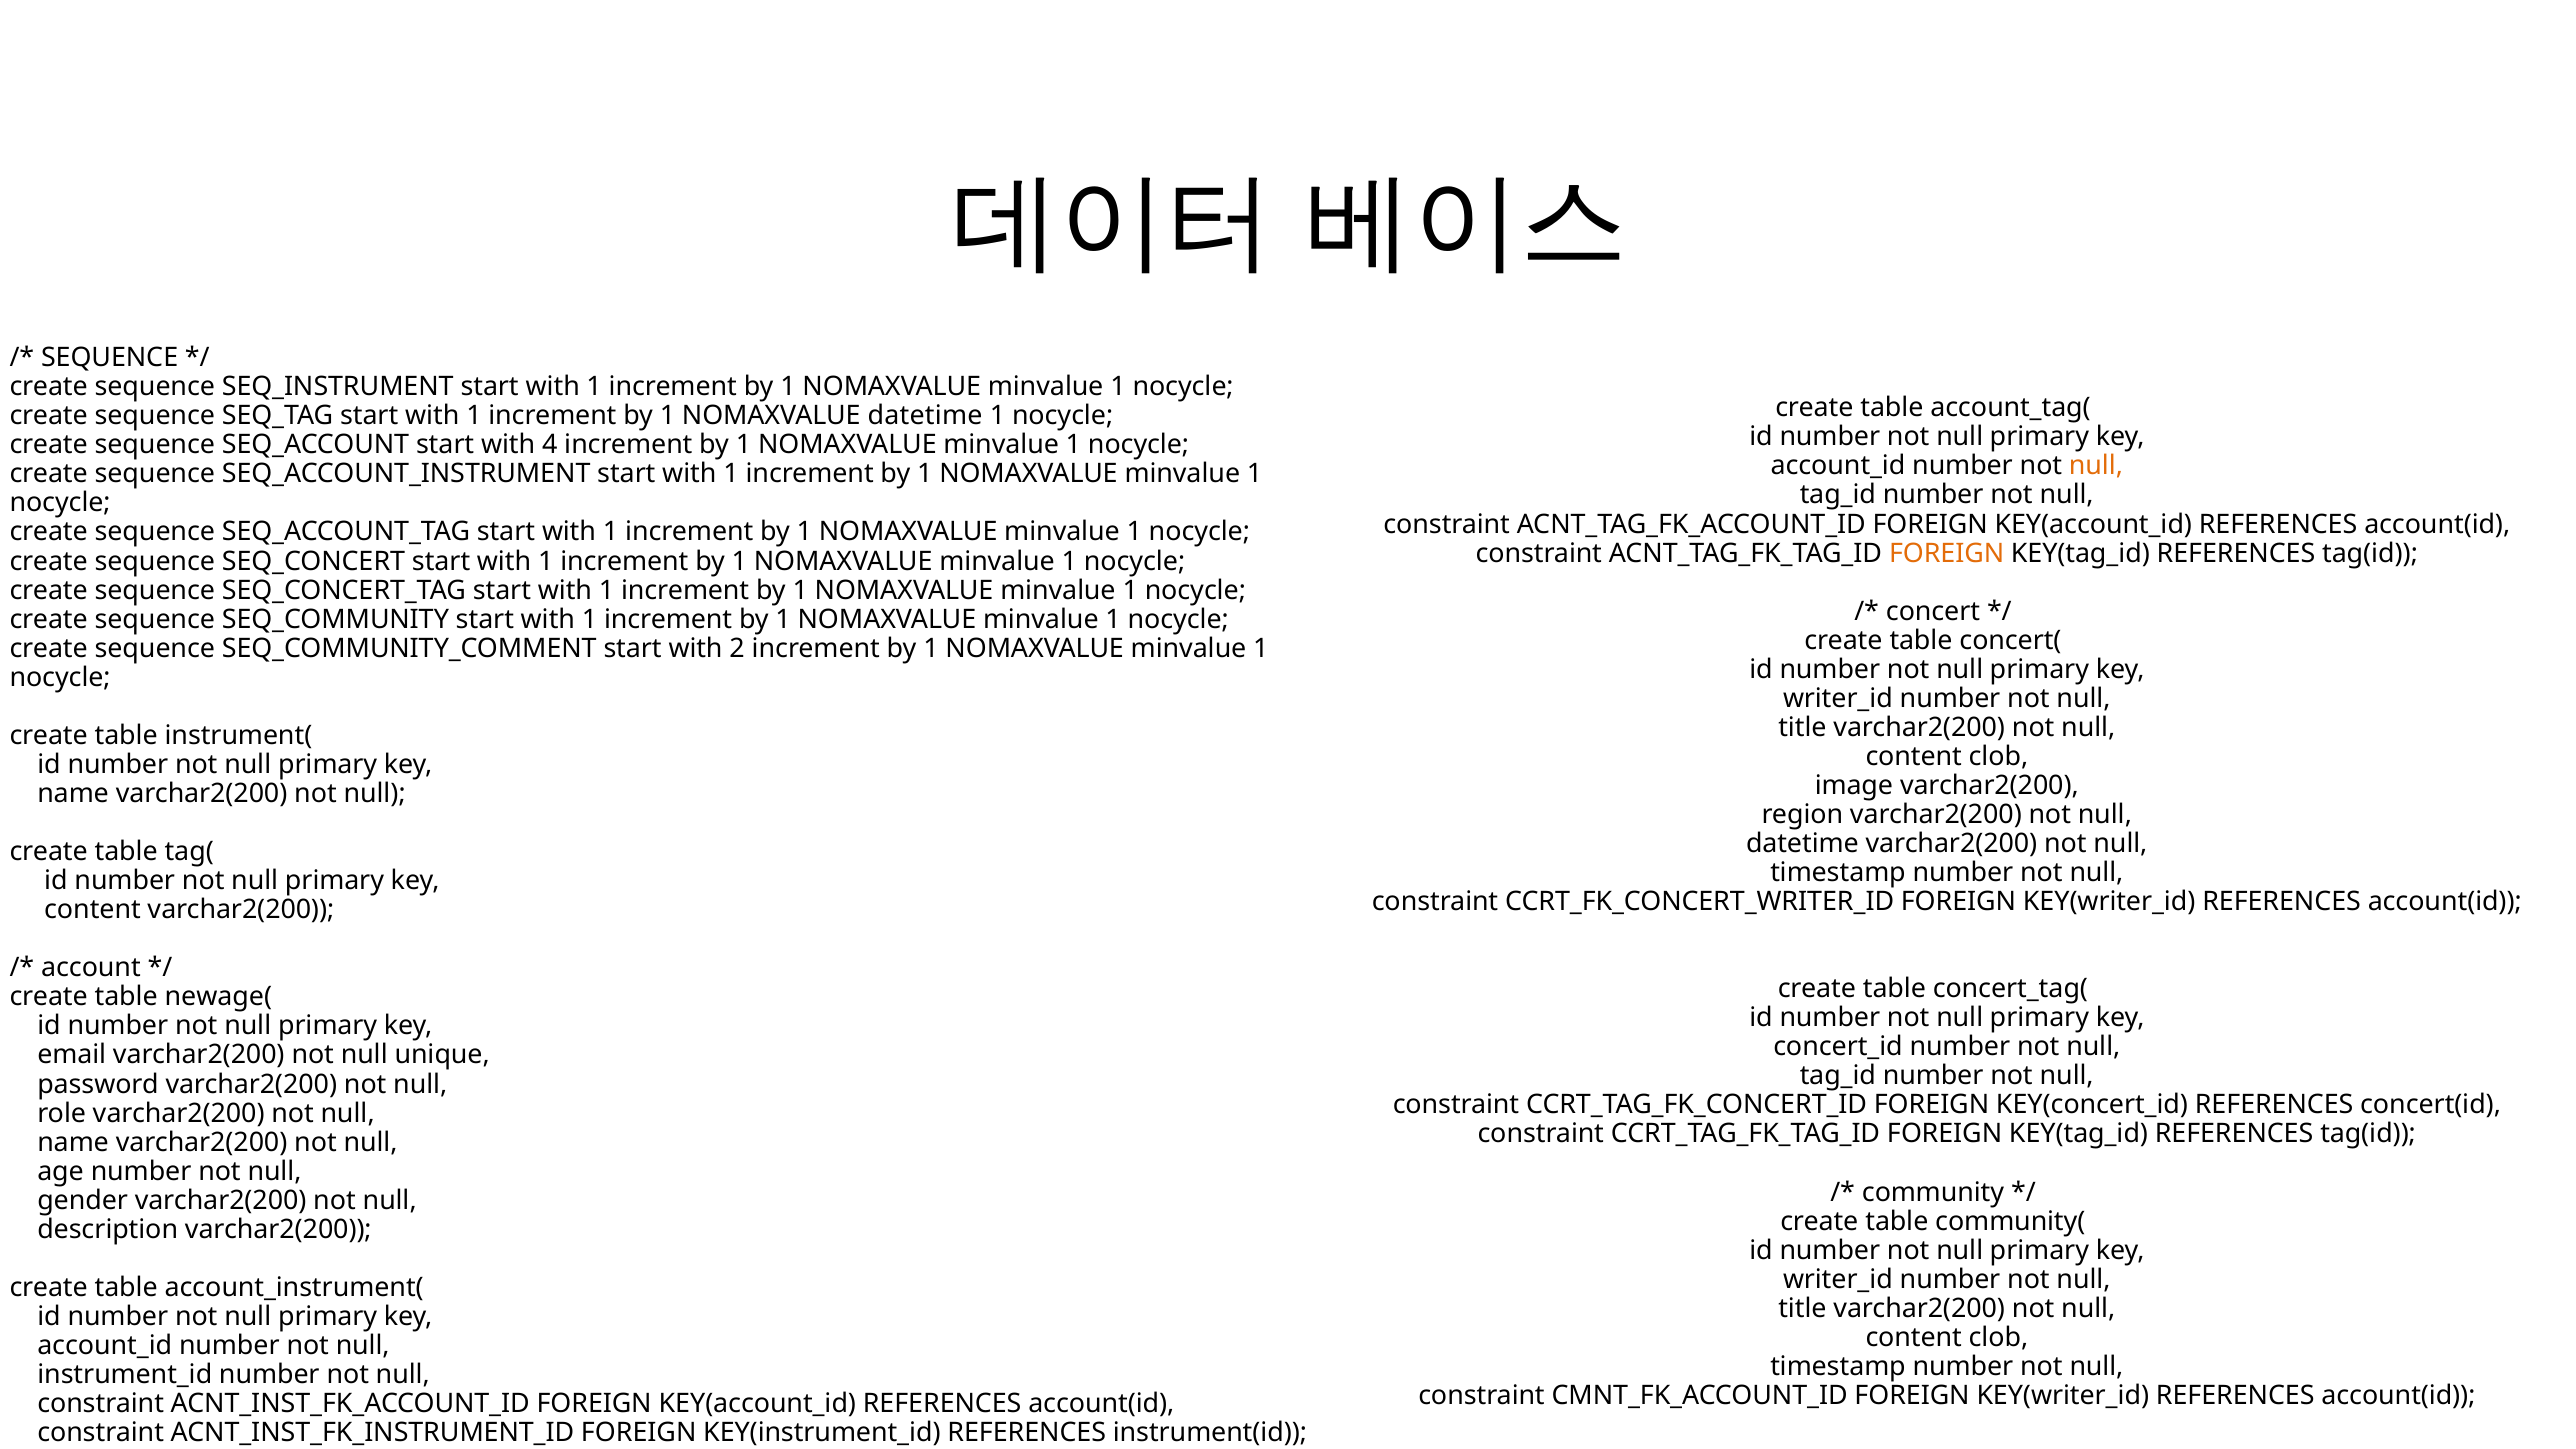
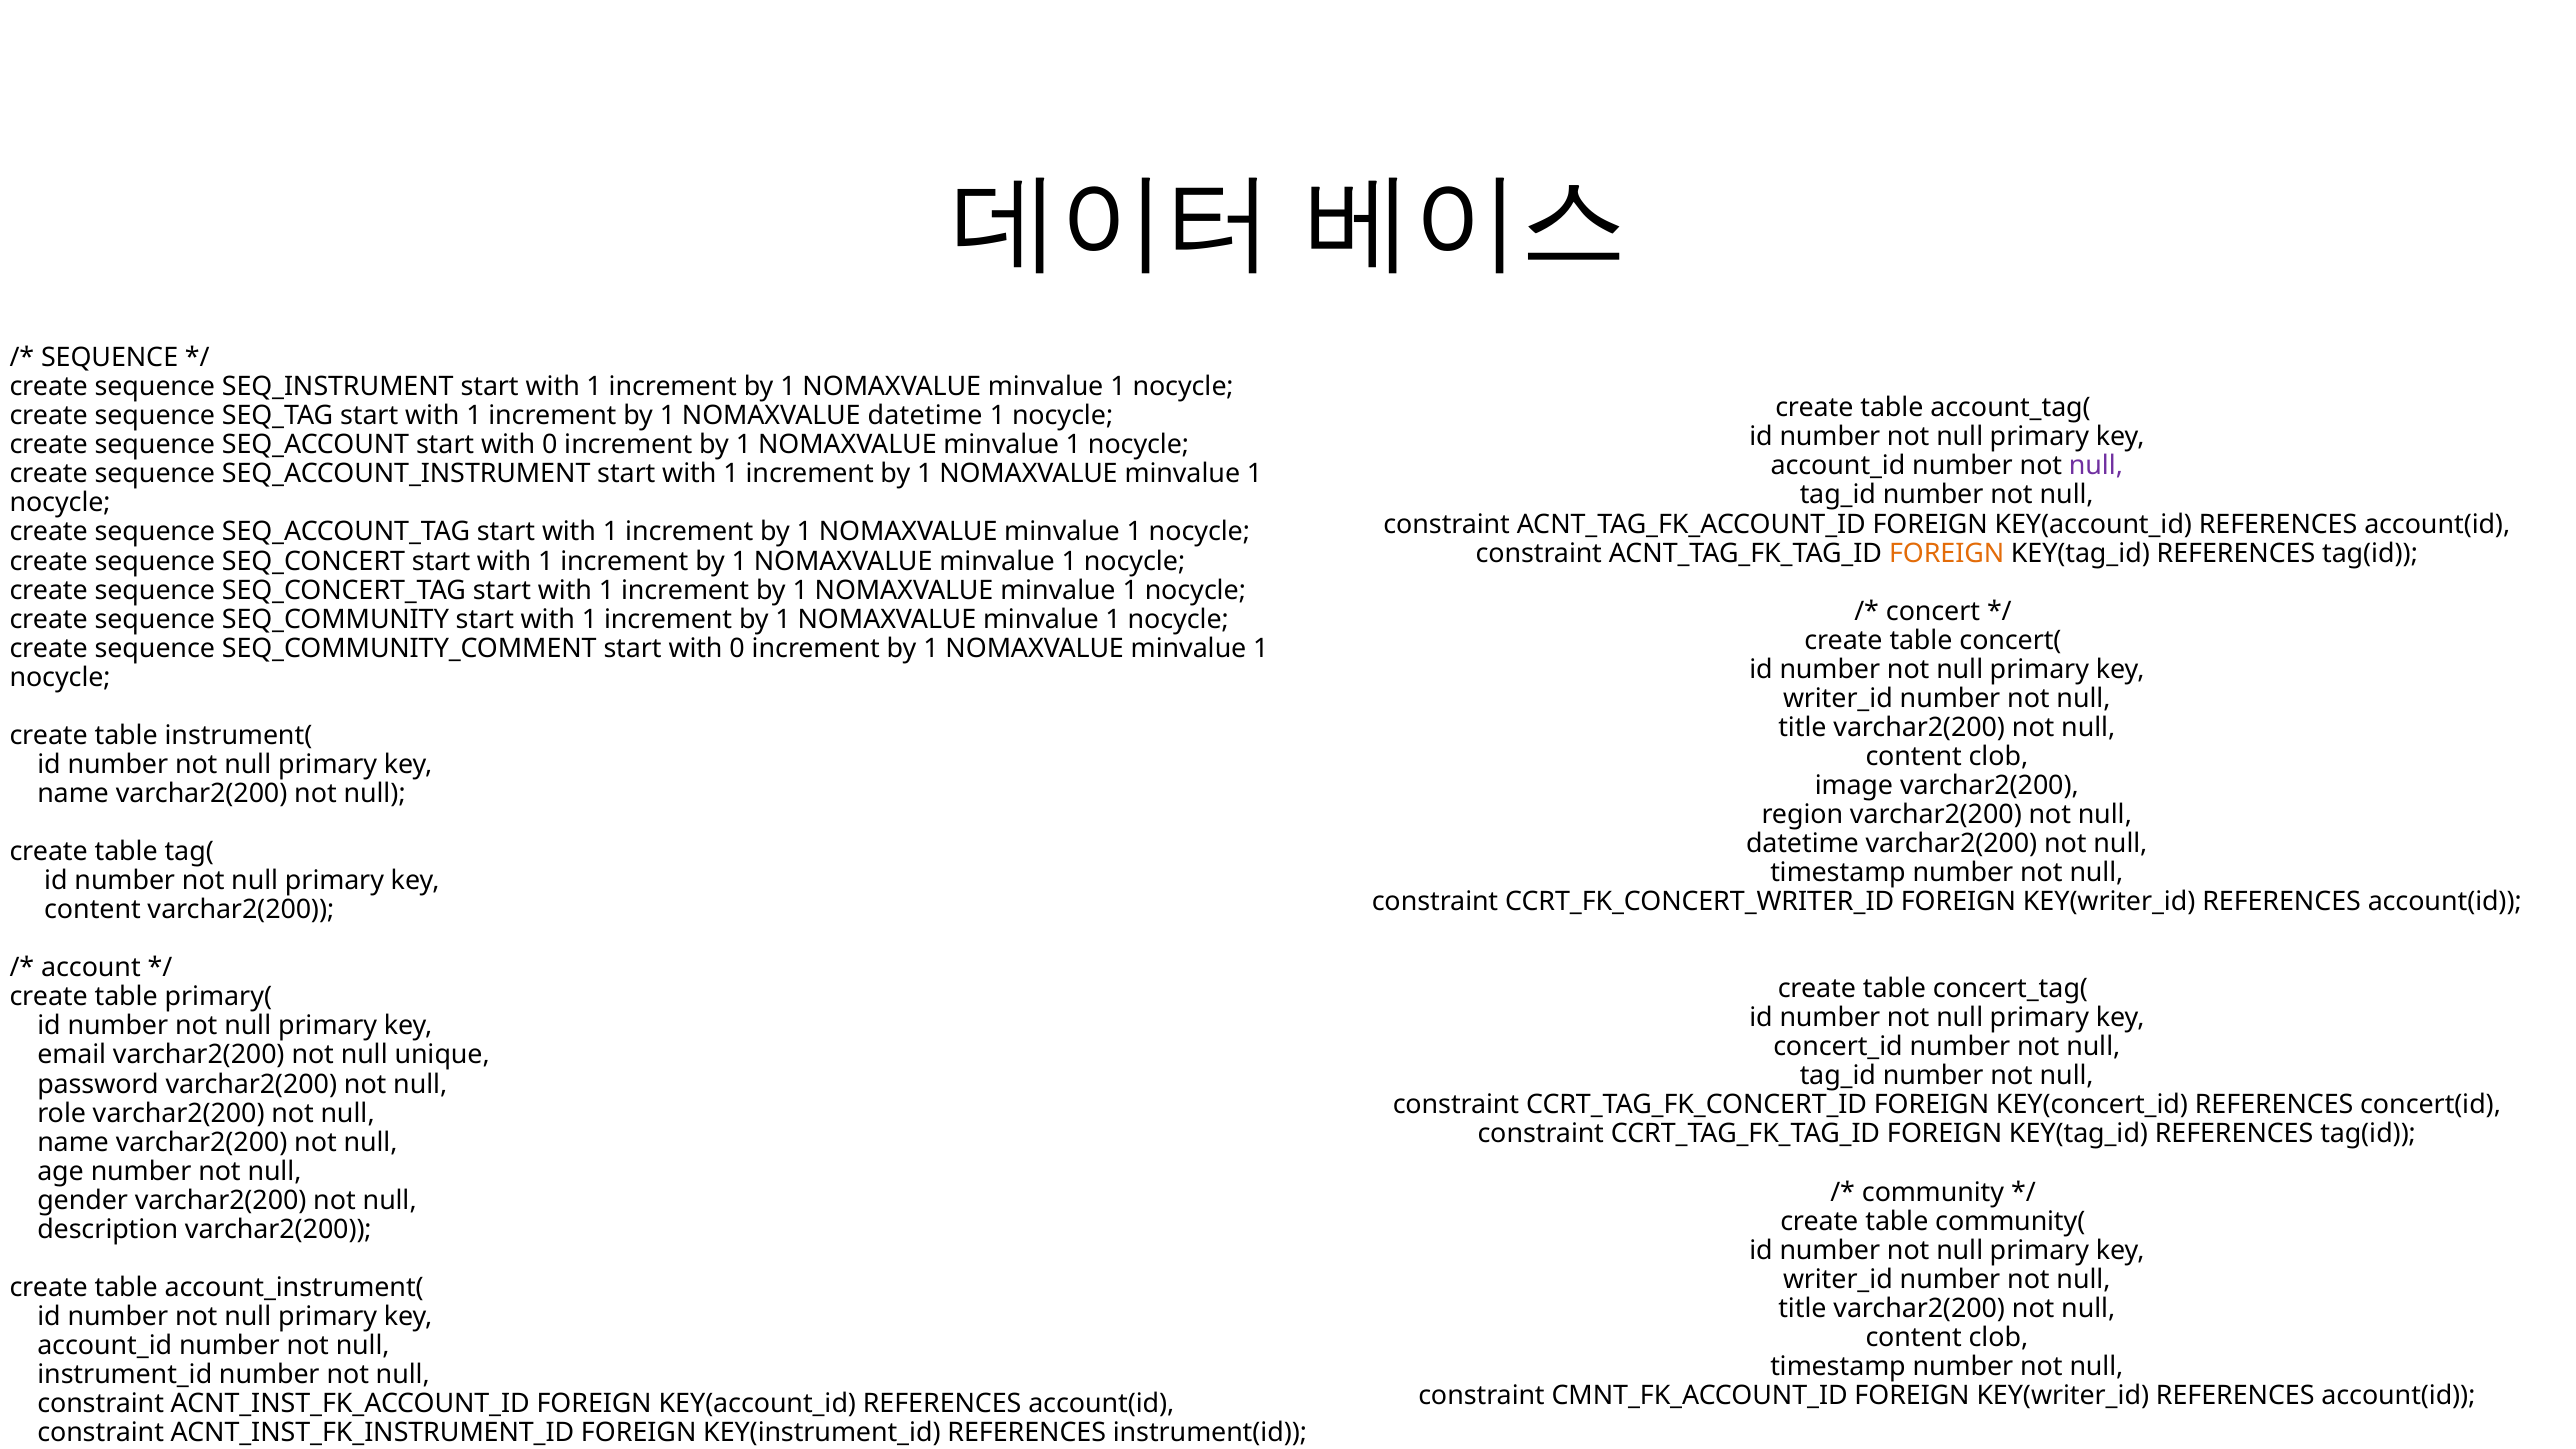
SEQ_ACCOUNT start with 4: 4 -> 0 (550, 445)
null colour: orange -> purple (2096, 466)
SEQ_COMMUNITY_COMMENT start with 2: 2 -> 0 (737, 648)
newage(: newage( -> primary( (218, 997)
